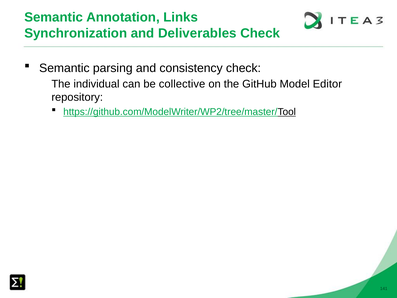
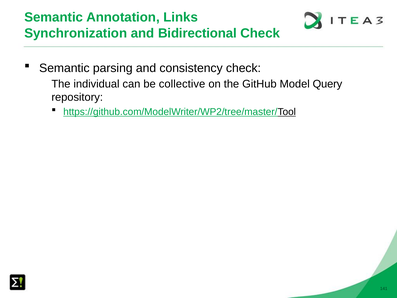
Deliverables: Deliverables -> Bidirectional (197, 33)
Editor: Editor -> Query (327, 84)
